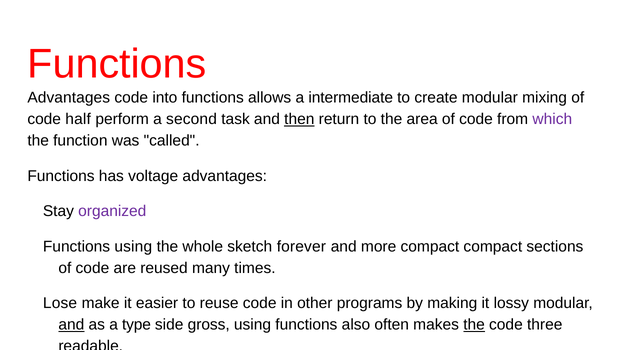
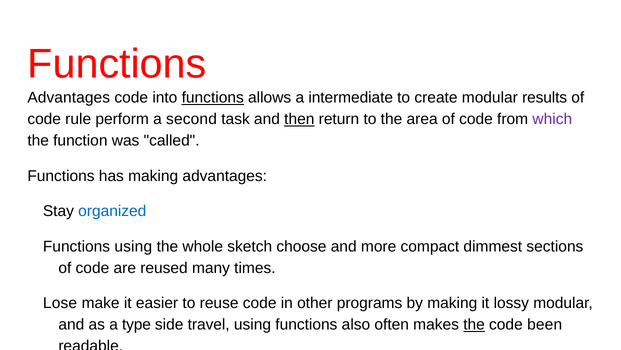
functions underline: none -> present (213, 98)
mixing: mixing -> results (545, 98)
half: half -> rule (78, 119)
has voltage: voltage -> making (153, 176)
organized colour: purple -> blue (112, 211)
forever: forever -> choose (301, 246)
compact compact: compact -> dimmest (493, 246)
and underline: present -> none (71, 324)
gross: gross -> travel (209, 324)
three: three -> been (545, 324)
